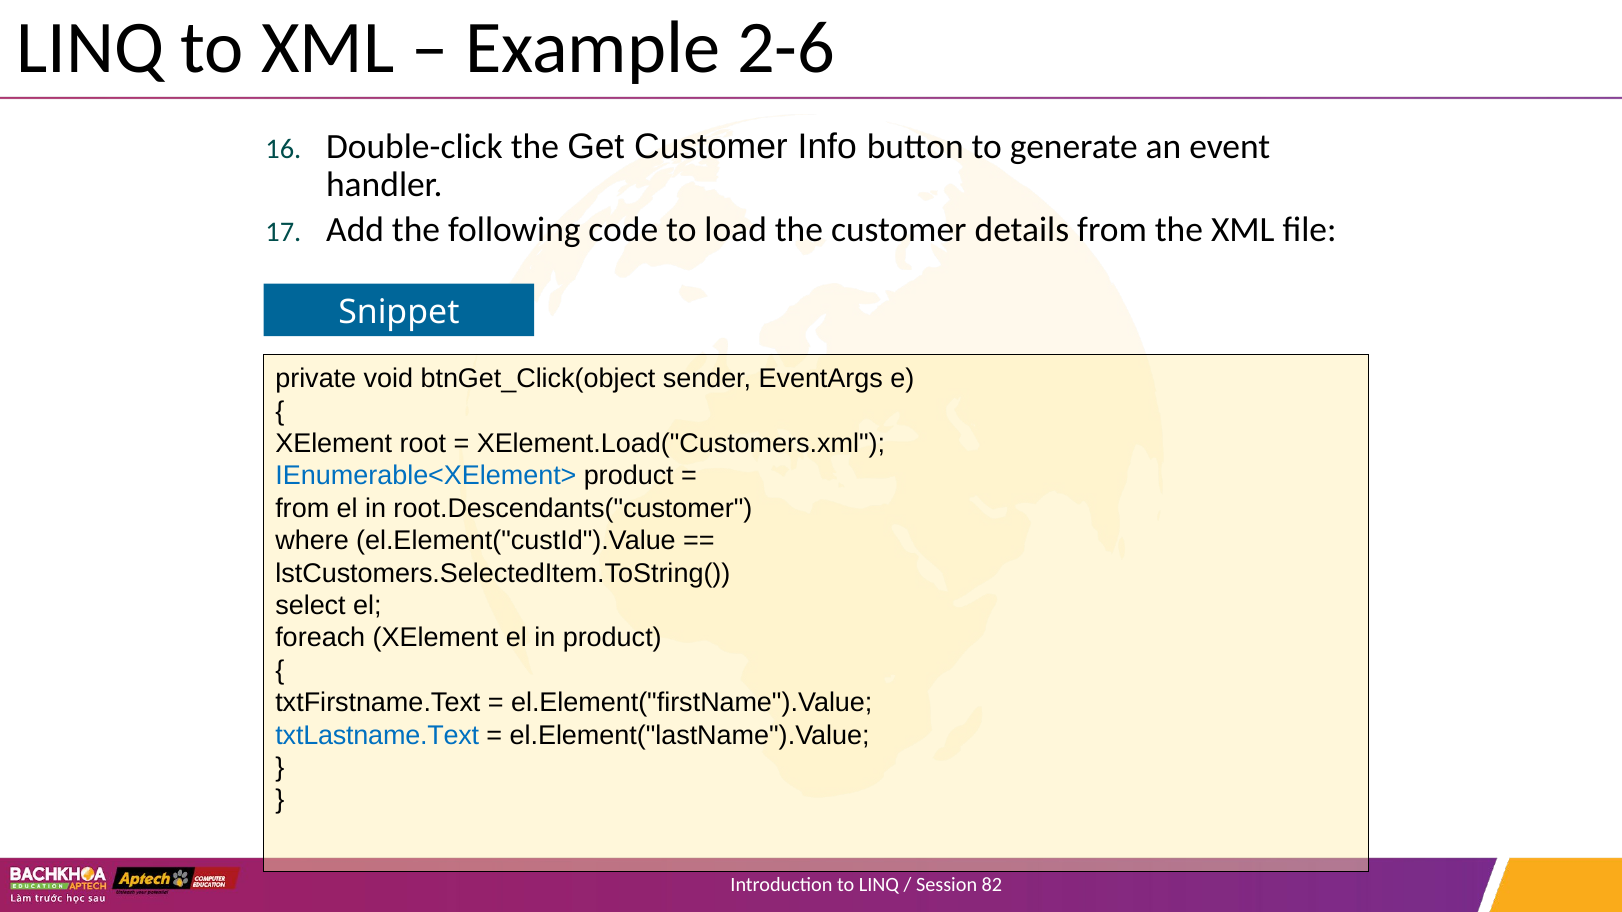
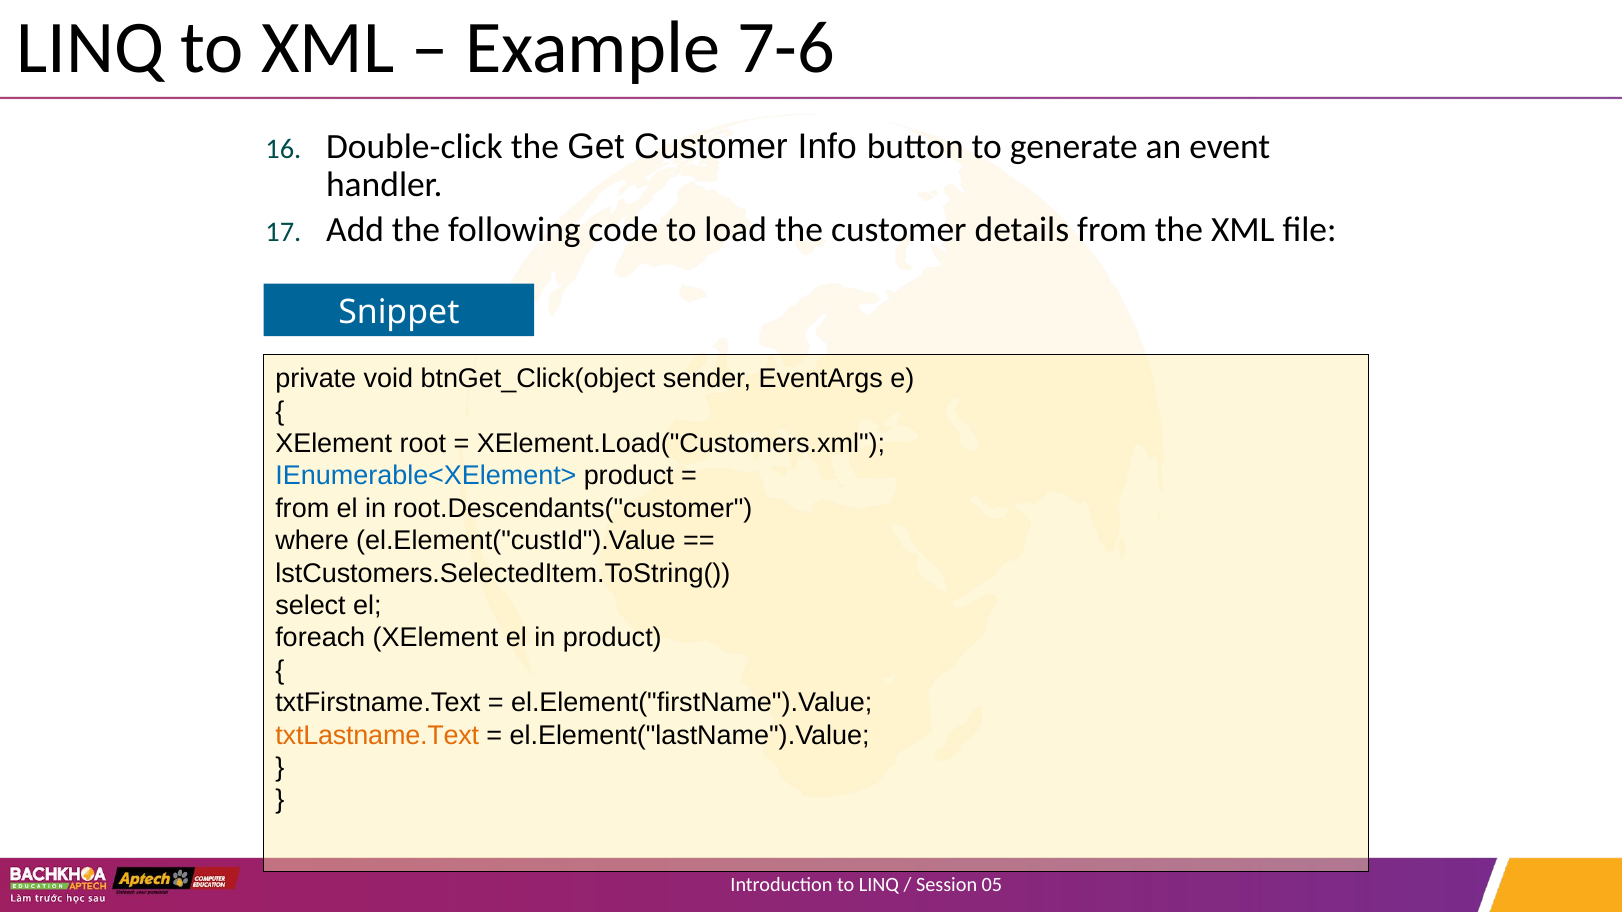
2-6: 2-6 -> 7-6 (786, 48)
txtLastname.Text colour: blue -> orange (377, 736)
82: 82 -> 05 (992, 886)
